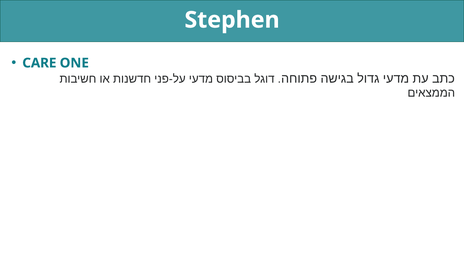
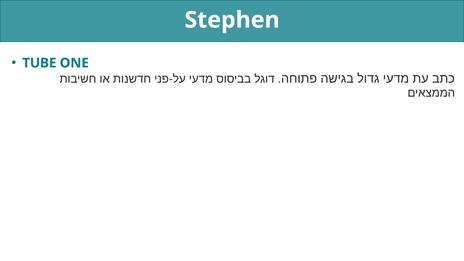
CARE: CARE -> TUBE (39, 63)
